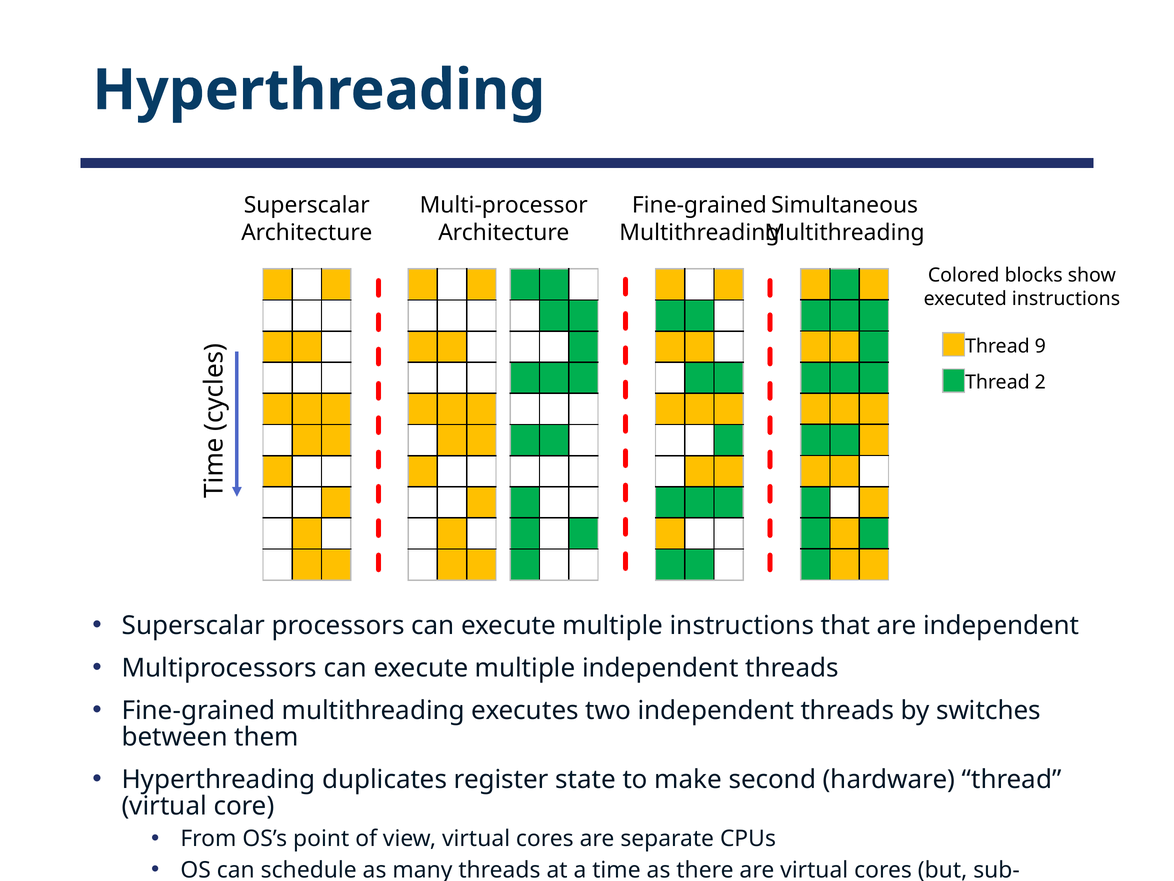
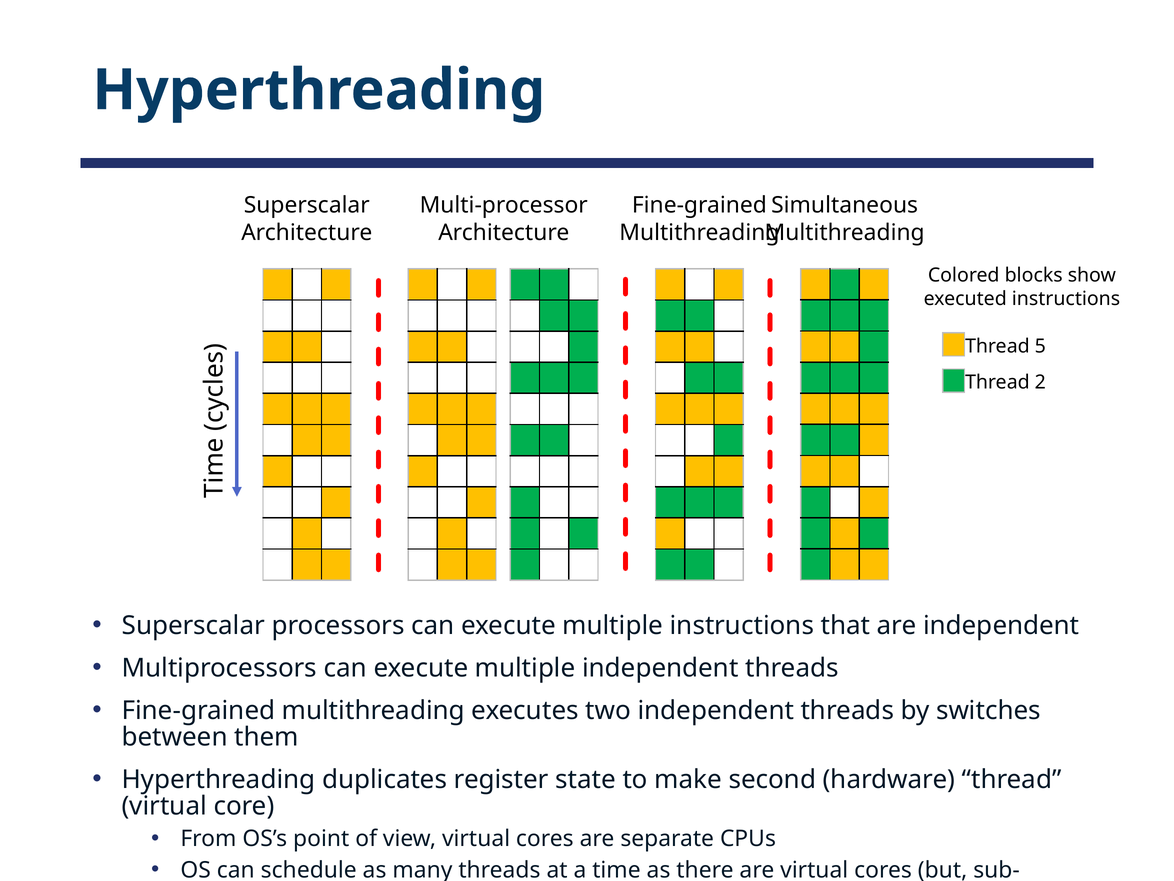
9: 9 -> 5 (1040, 346)
